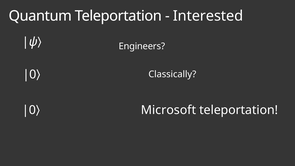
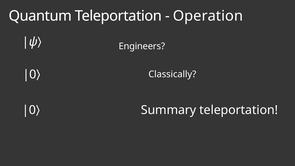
Interested: Interested -> Operation (208, 16)
Microsoft: Microsoft -> Summary (169, 110)
